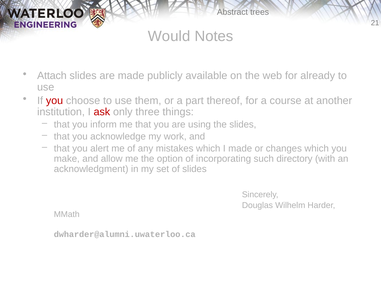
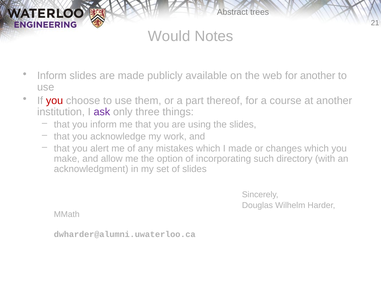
Attach: Attach -> Inform (52, 76)
for already: already -> another (318, 76)
ask colour: red -> purple (102, 112)
